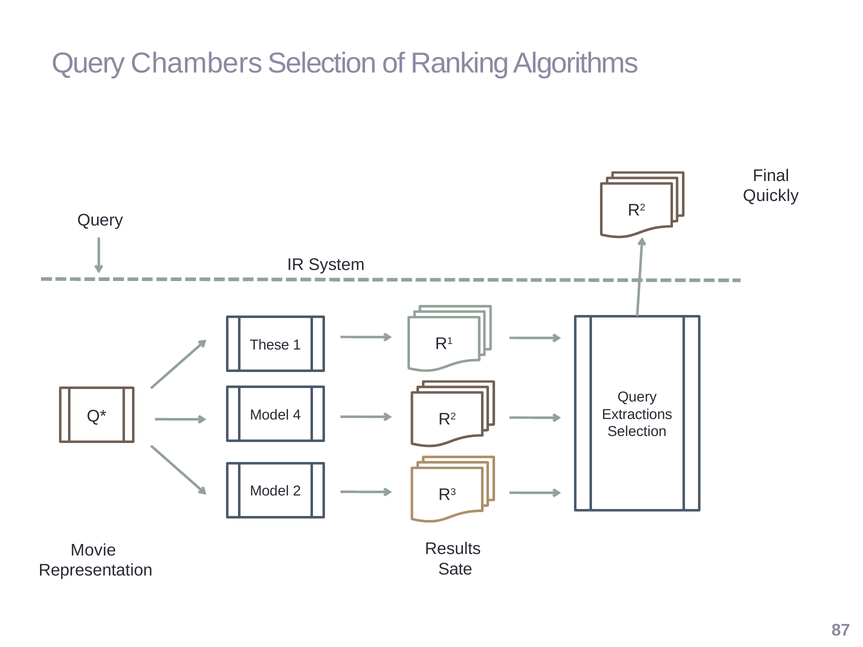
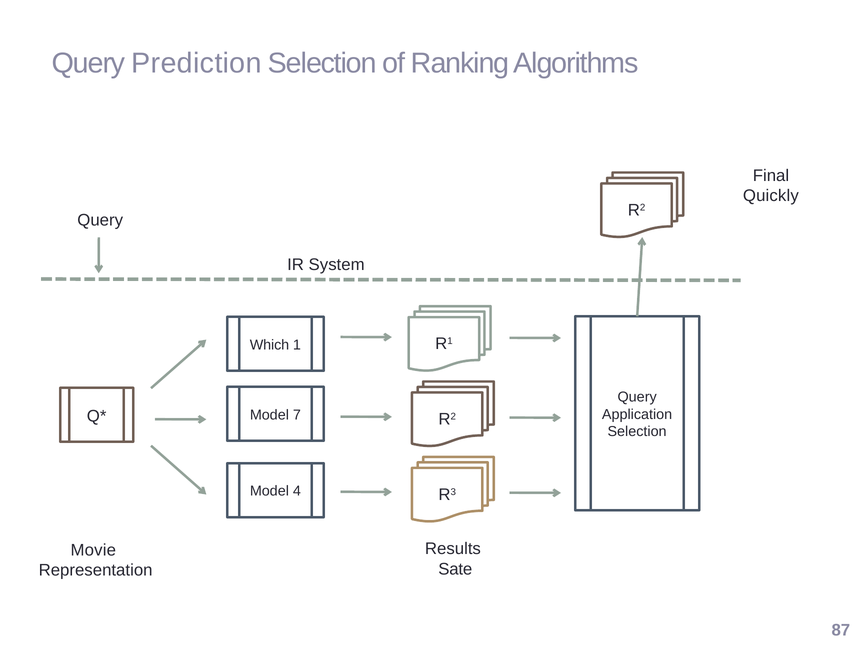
Chambers: Chambers -> Prediction (196, 63)
These: These -> Which (270, 345)
Extractions: Extractions -> Application (637, 414)
4: 4 -> 7 (297, 415)
2: 2 -> 4 (297, 491)
